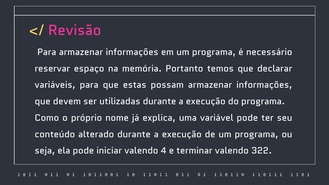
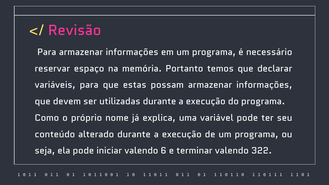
4: 4 -> 6 (164, 151)
